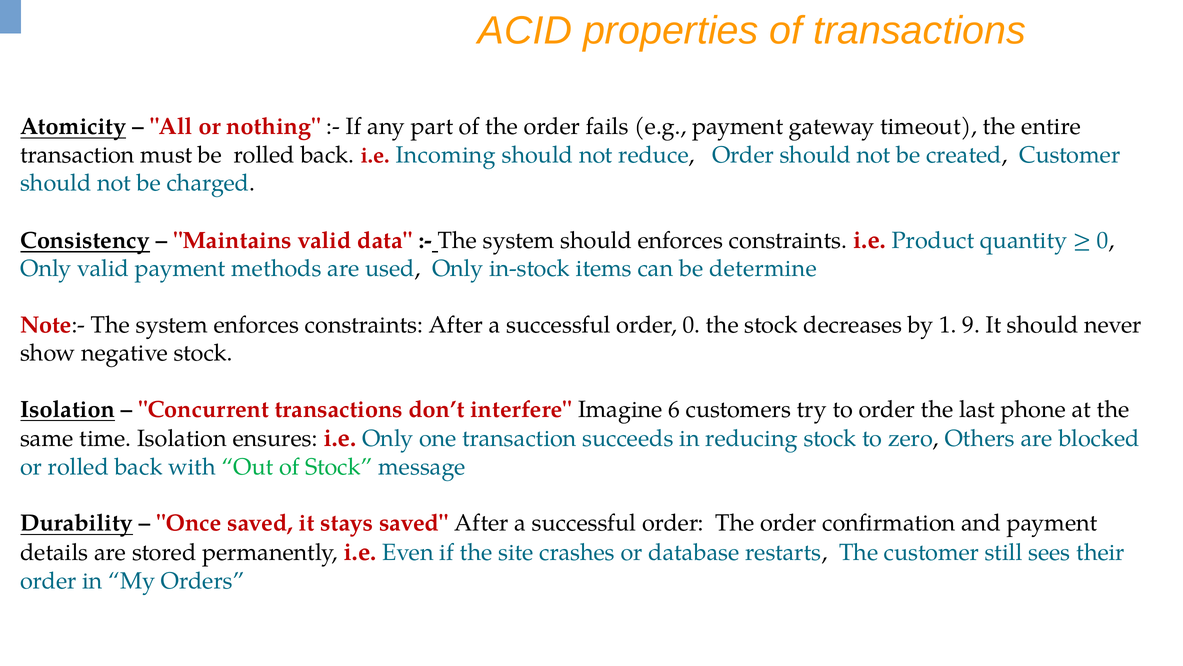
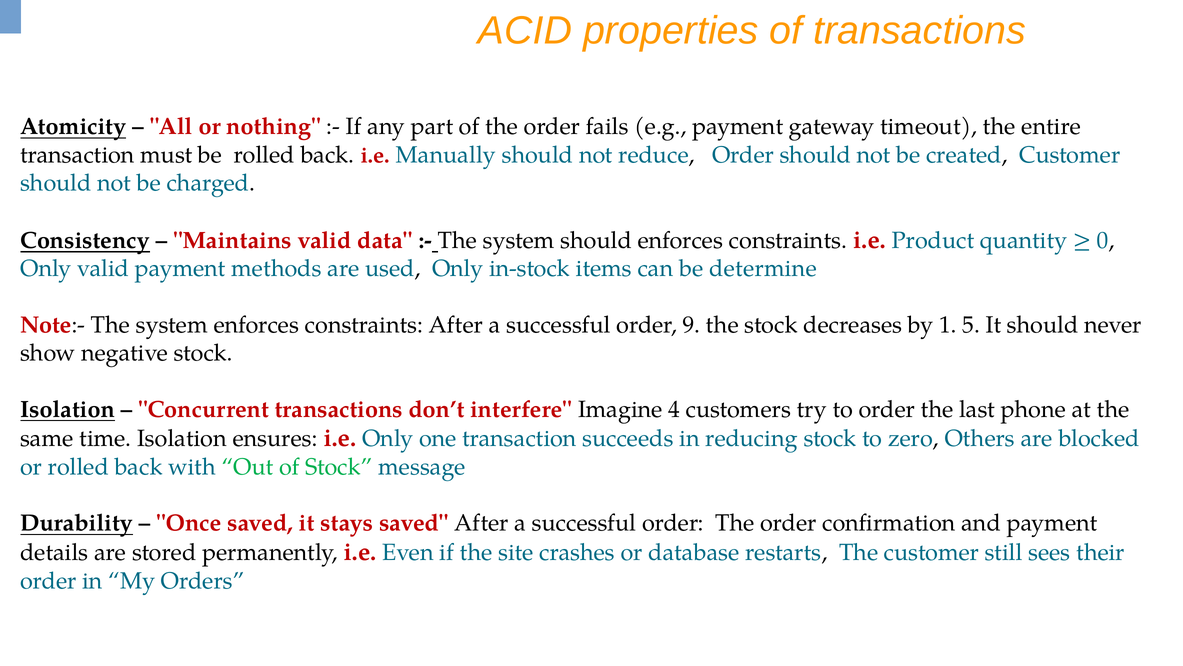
Incoming: Incoming -> Manually (446, 155)
order 0: 0 -> 9 (691, 325)
9: 9 -> 5 (971, 325)
6: 6 -> 4 (674, 409)
